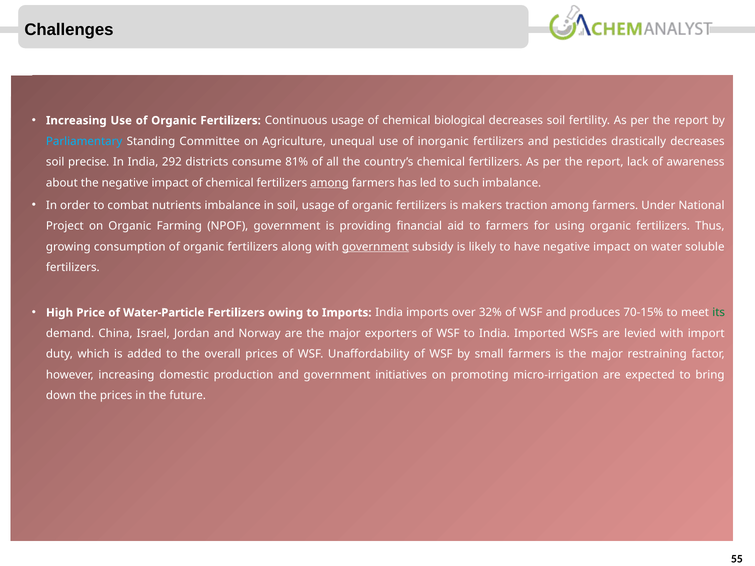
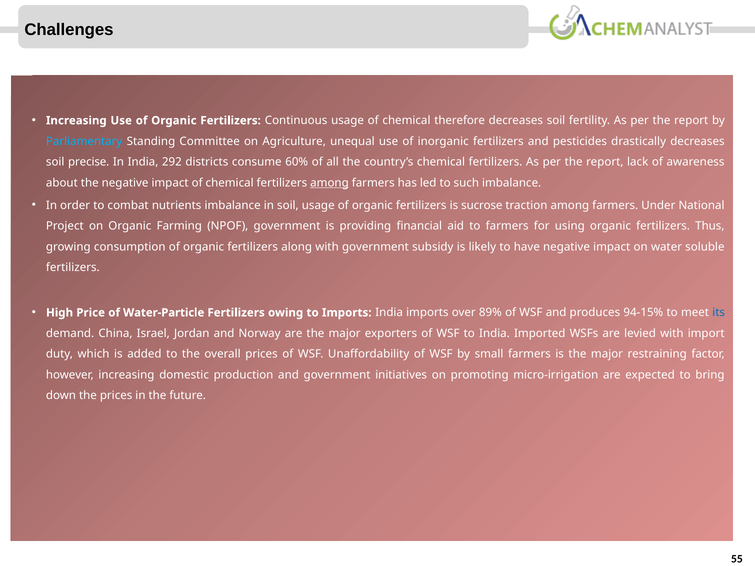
biological: biological -> therefore (460, 121)
81%: 81% -> 60% (297, 162)
makers: makers -> sucrose (482, 205)
government underline: present -> none (375, 247)
32%: 32% -> 89% (490, 313)
70-15%: 70-15% -> 94-15% (643, 313)
its colour: green -> blue (719, 313)
